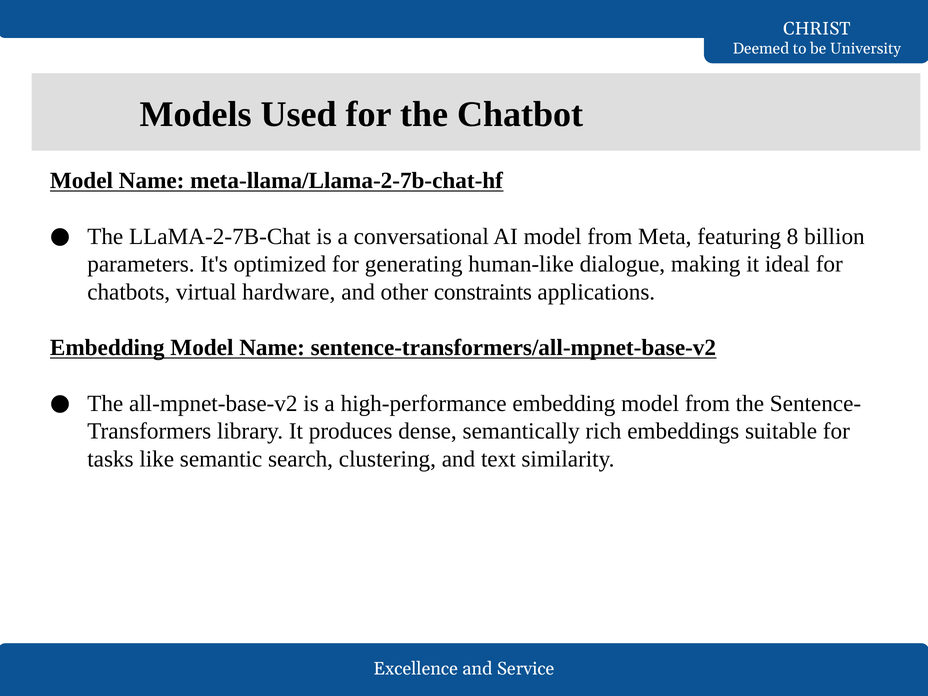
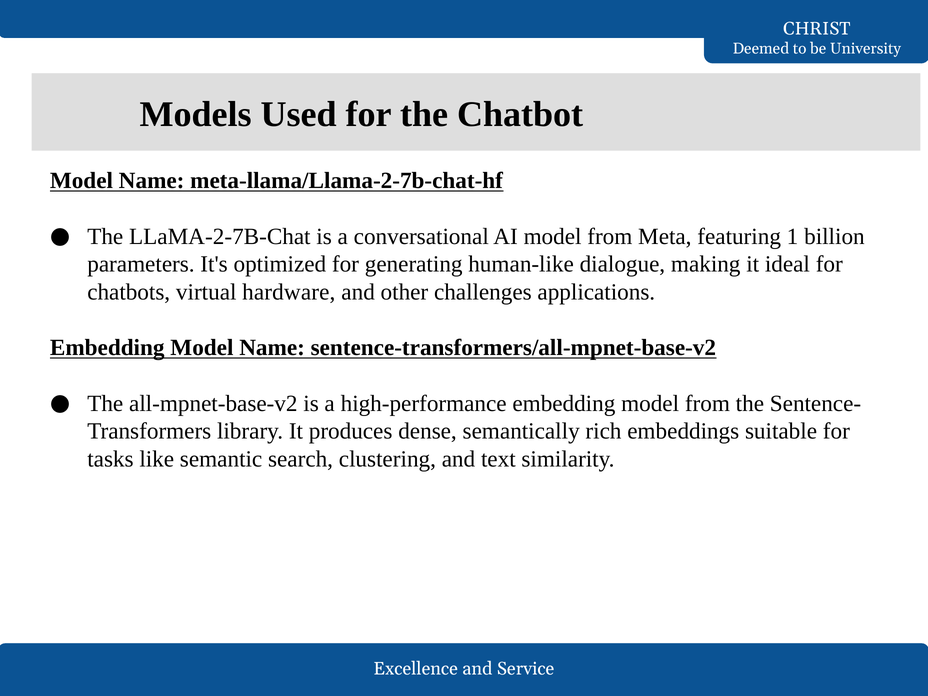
8: 8 -> 1 (793, 236)
constraints: constraints -> challenges (483, 292)
